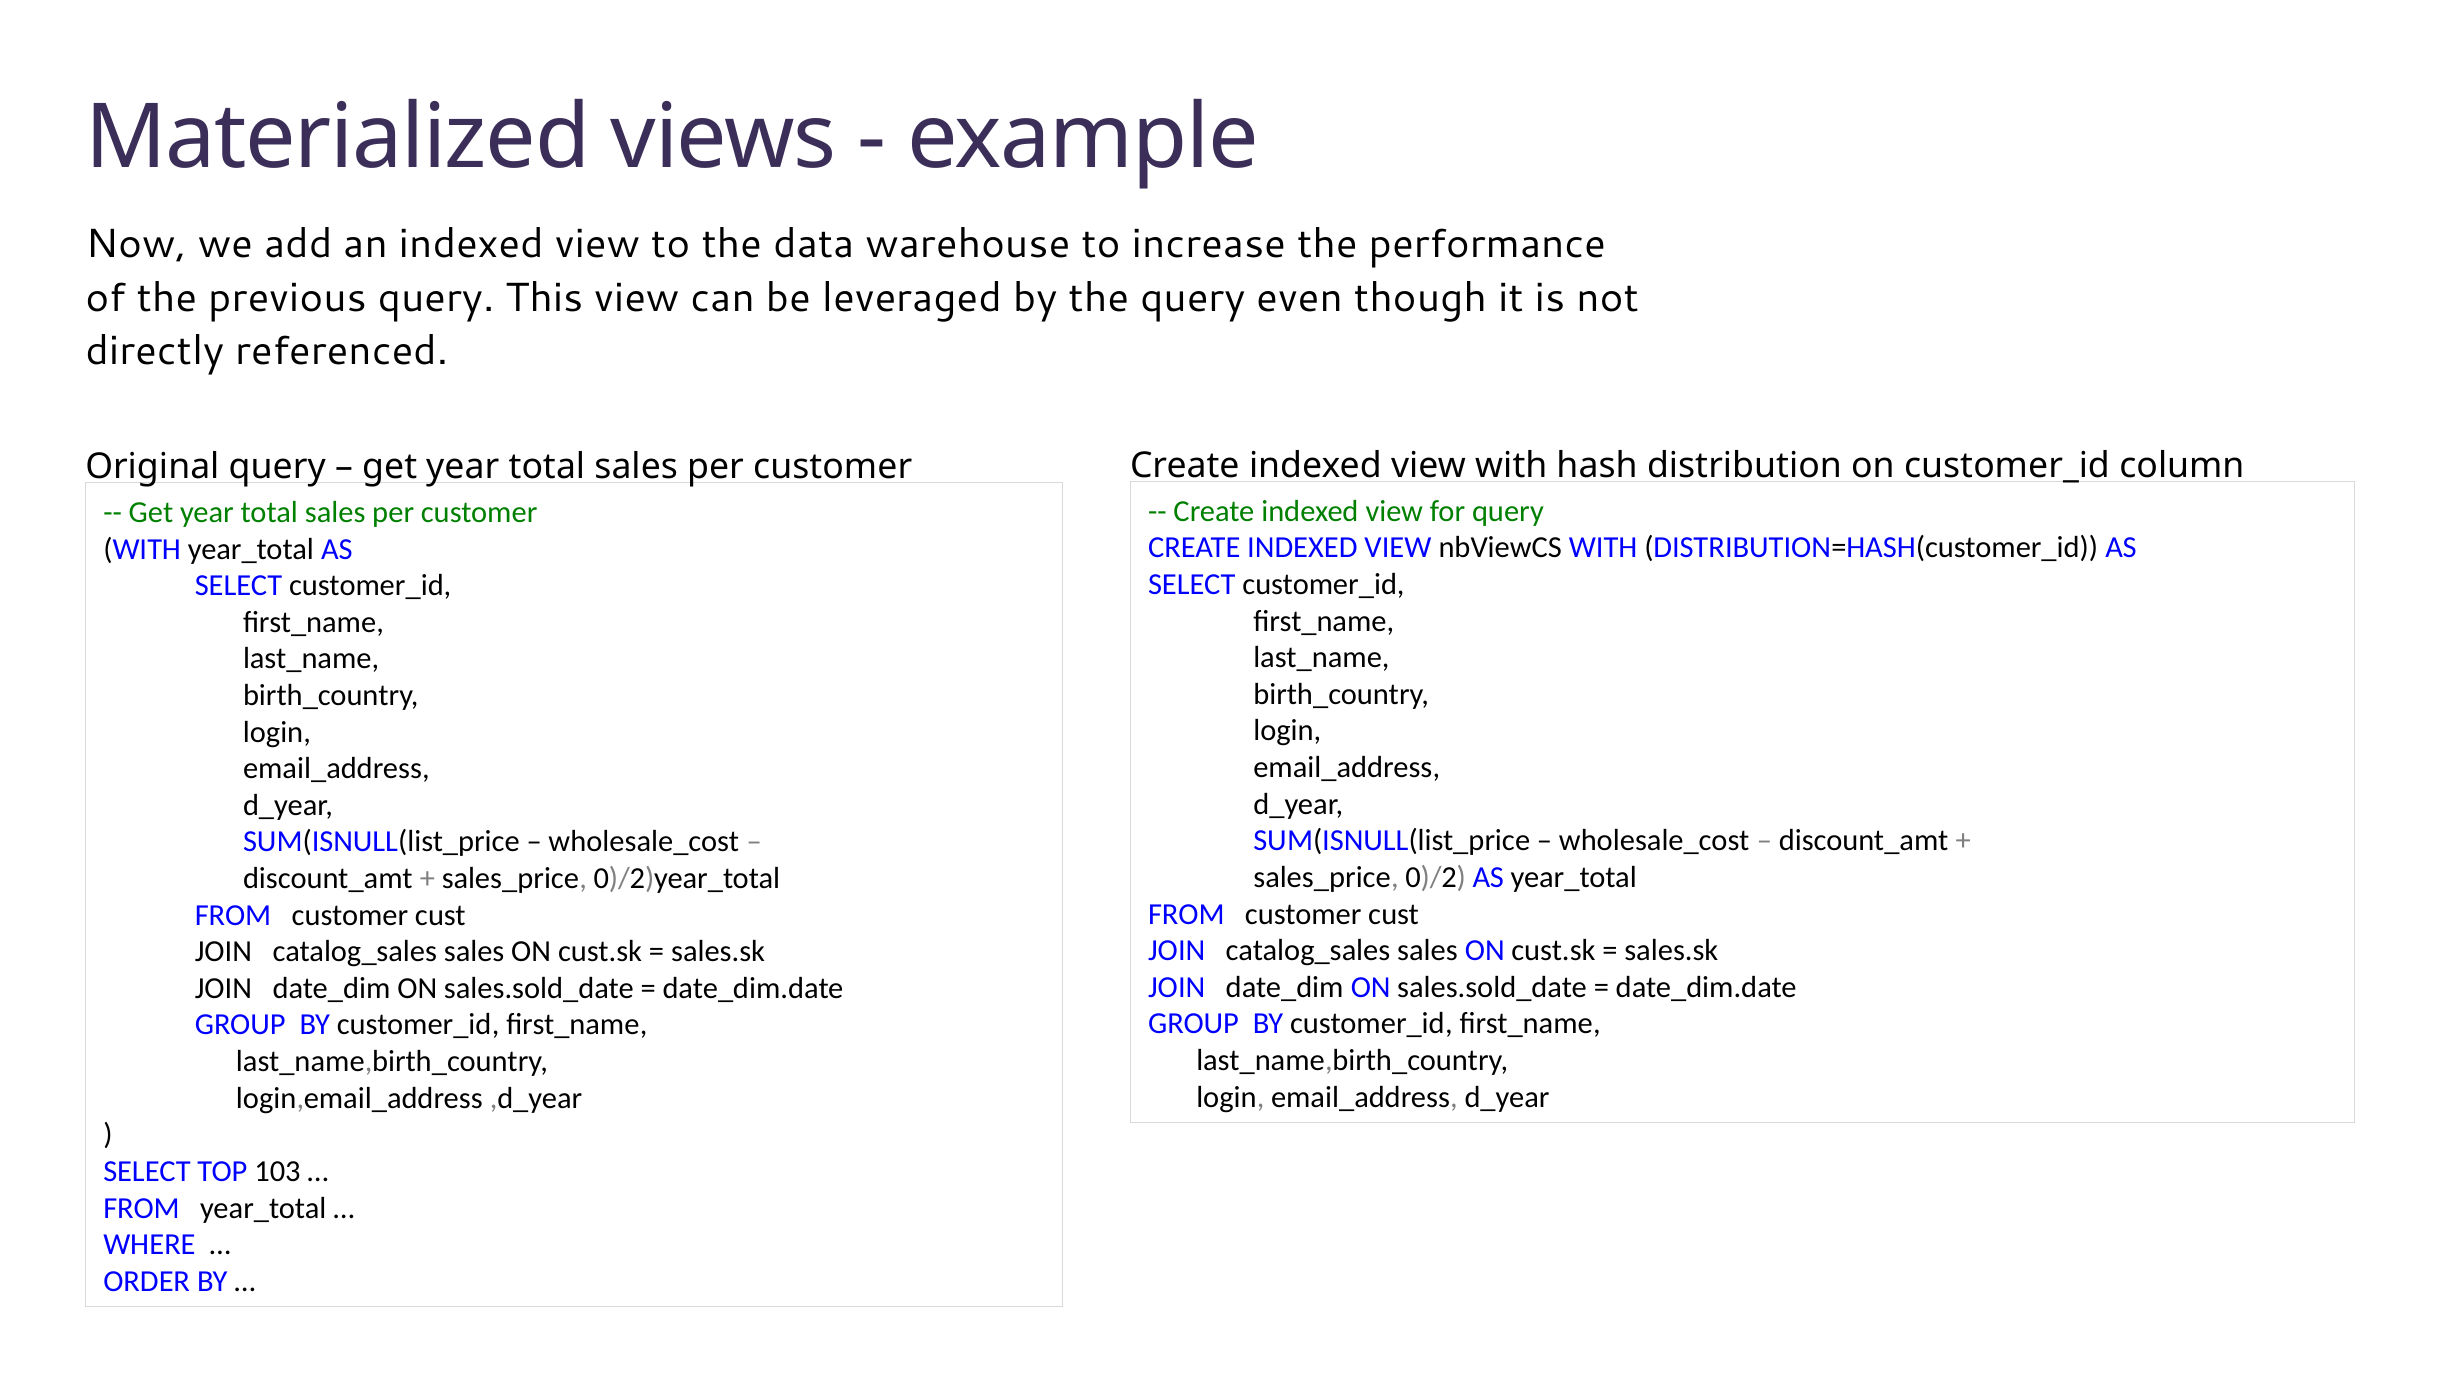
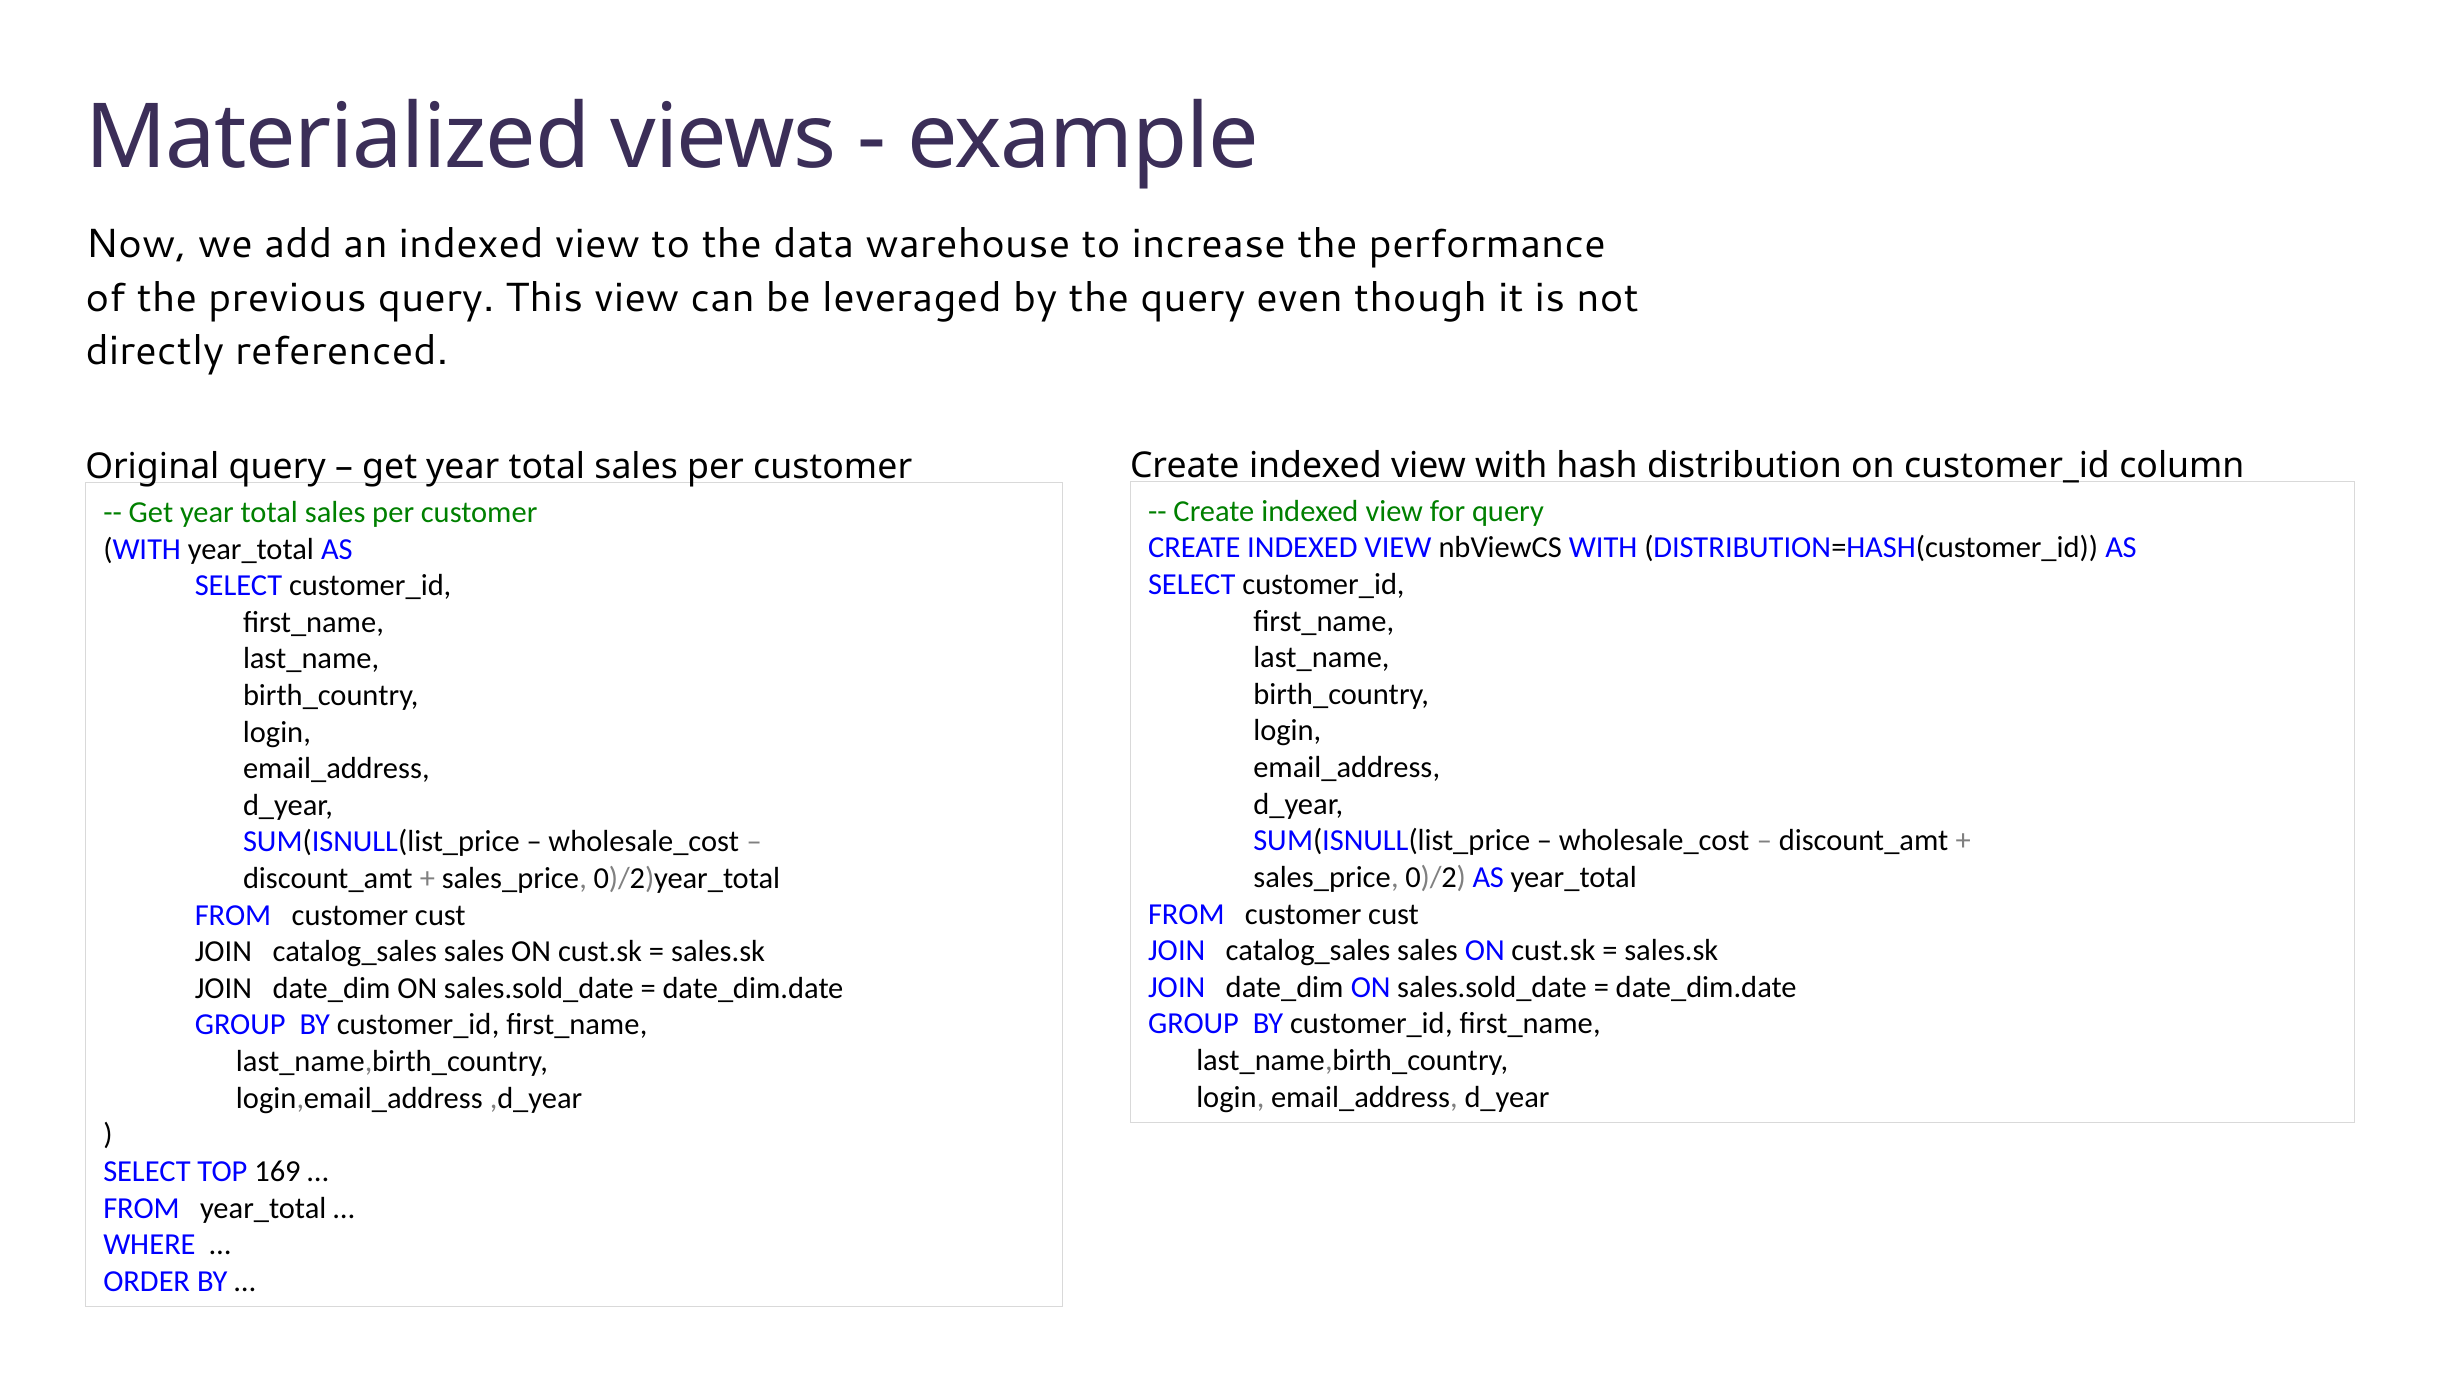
103: 103 -> 169 (278, 1171)
